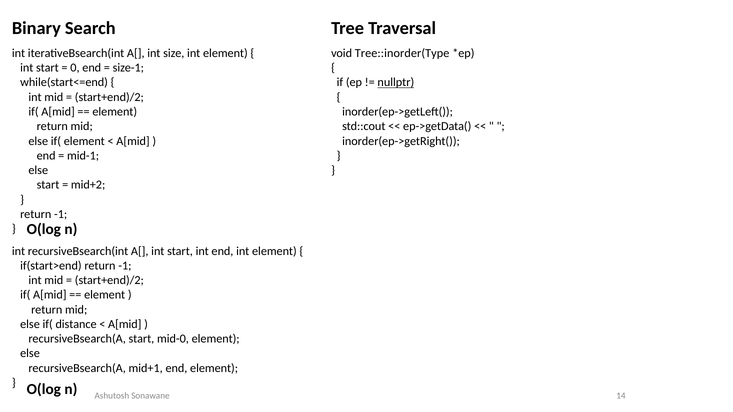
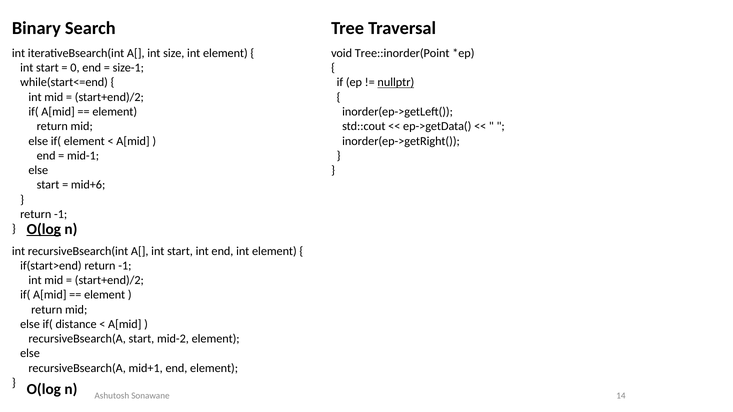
Tree::inorder(Type: Tree::inorder(Type -> Tree::inorder(Point (402, 53)
mid+2: mid+2 -> mid+6 (88, 185)
O(log underline: none -> present (44, 229)
mid-0: mid-0 -> mid-2 (173, 339)
